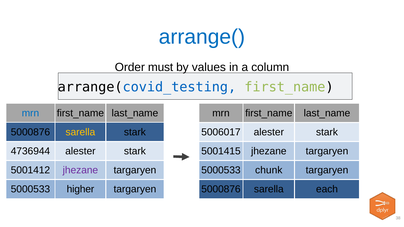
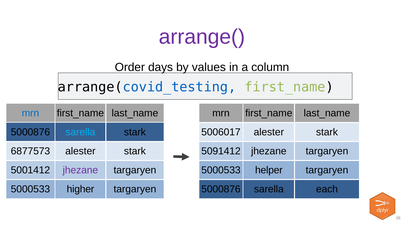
arrange( colour: blue -> purple (202, 37)
must: must -> days (161, 67)
sarella colour: yellow -> light blue (80, 132)
4736944: 4736944 -> 6877573 (30, 151)
5001415: 5001415 -> 5091412 (221, 151)
chunk: chunk -> helper (269, 170)
